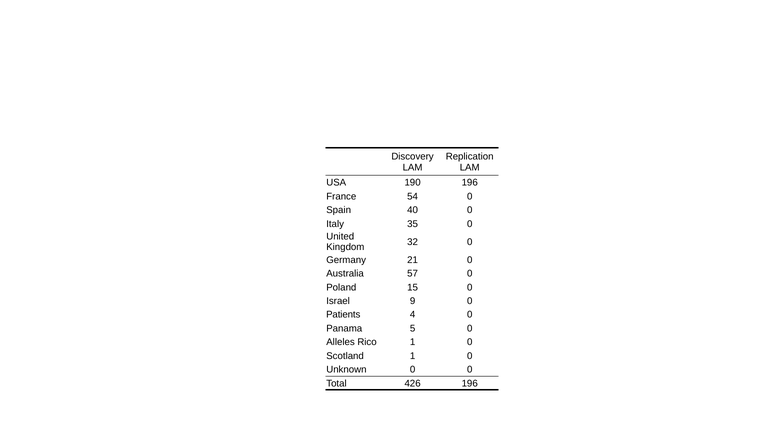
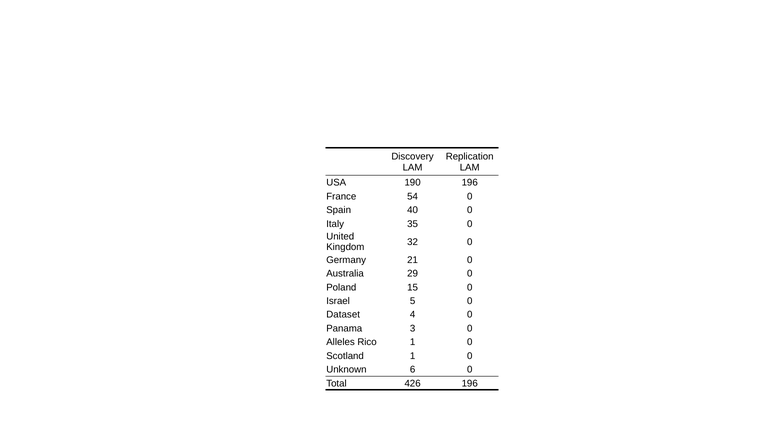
57: 57 -> 29 (413, 273)
9: 9 -> 5 (413, 301)
Patients: Patients -> Dataset (343, 314)
5: 5 -> 3 (413, 328)
Unknown 0: 0 -> 6 (413, 369)
